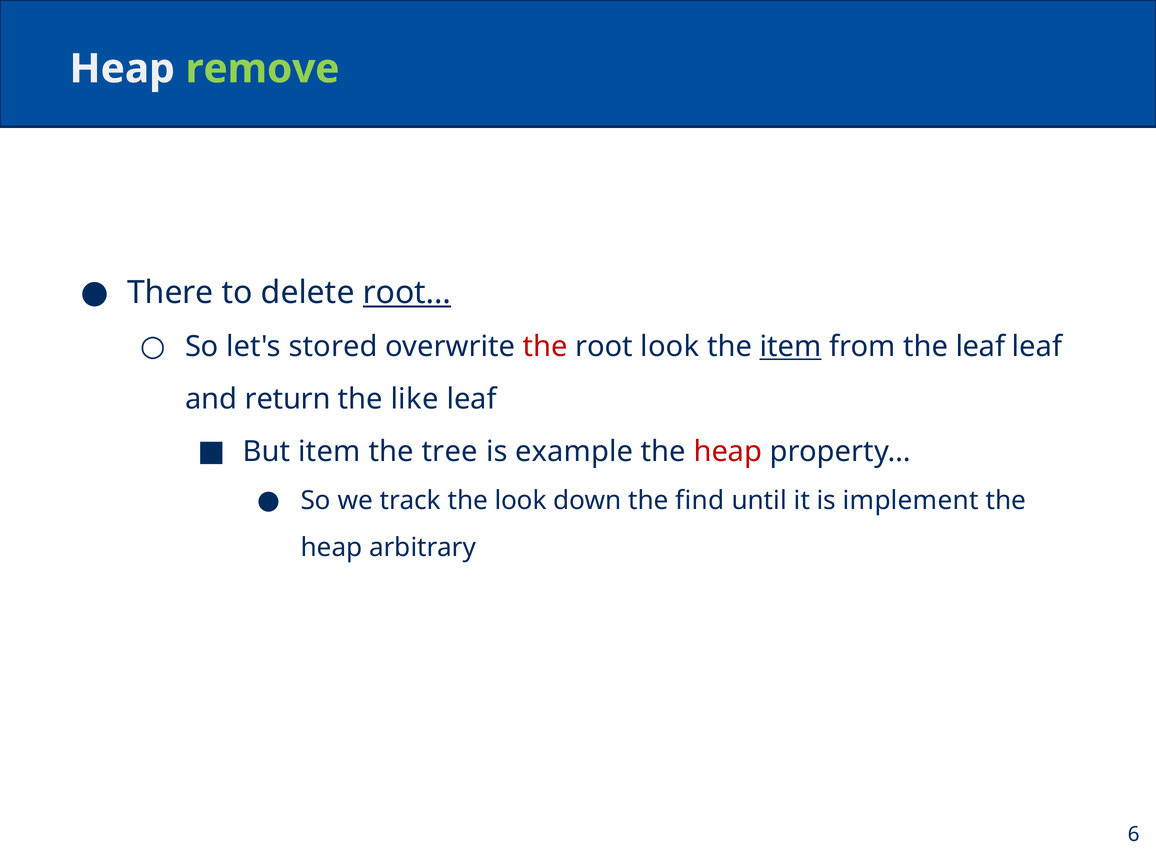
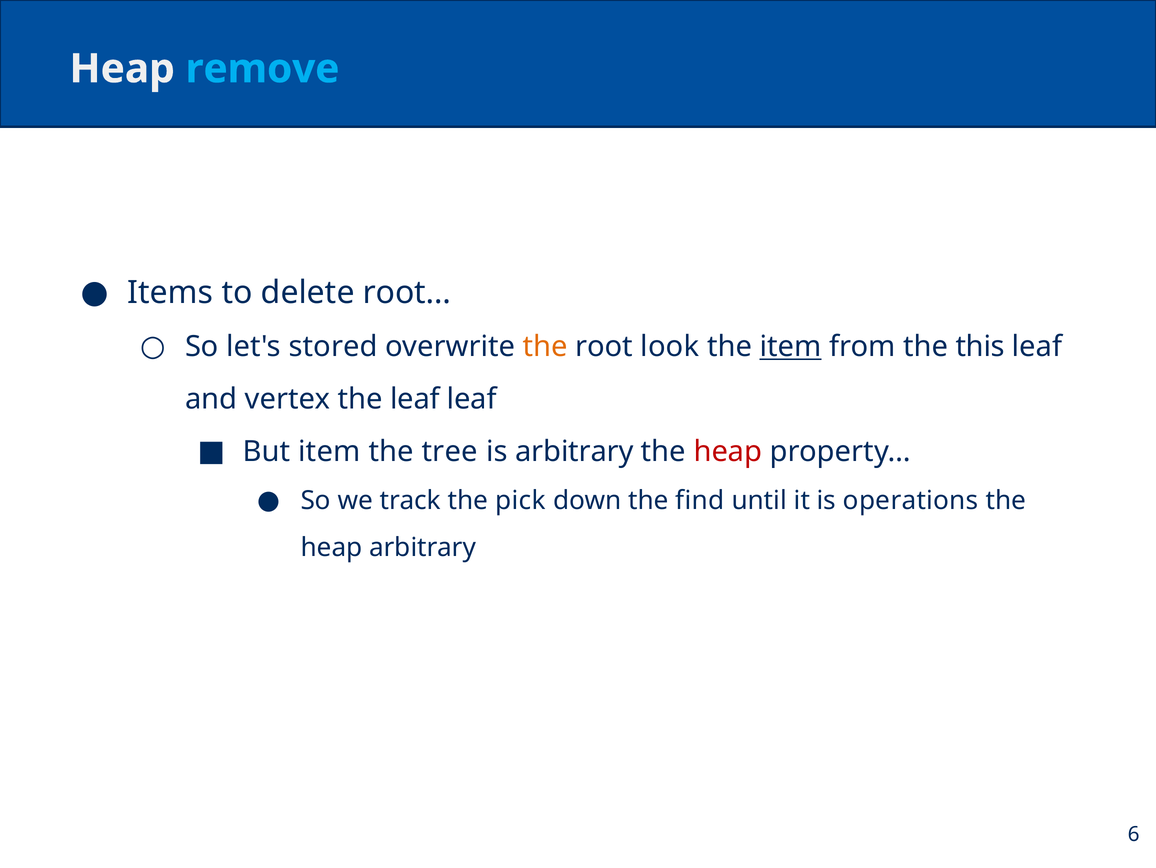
remove colour: light green -> light blue (262, 69)
There: There -> Items (170, 293)
root… underline: present -> none (407, 293)
the colour: red -> orange (545, 347)
the leaf: leaf -> this (980, 347)
return: return -> vertex (288, 399)
the like: like -> leaf (415, 399)
is example: example -> arbitrary (574, 451)
the look: look -> pick (520, 500)
implement: implement -> operations (911, 500)
